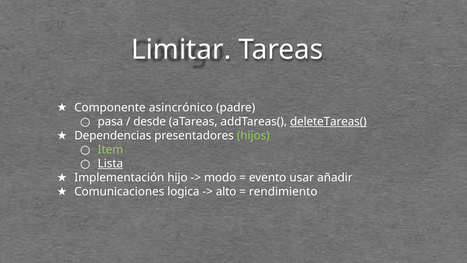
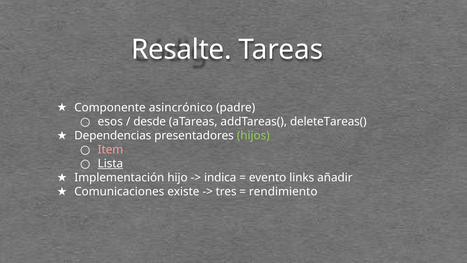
Limitar: Limitar -> Resalte (181, 49)
pasa: pasa -> esos (110, 121)
deleteTareas( underline: present -> none (328, 121)
Item colour: light green -> pink (110, 150)
modo: modo -> indica (220, 178)
usar: usar -> links (302, 178)
logica: logica -> existe (183, 192)
alto: alto -> tres (226, 192)
